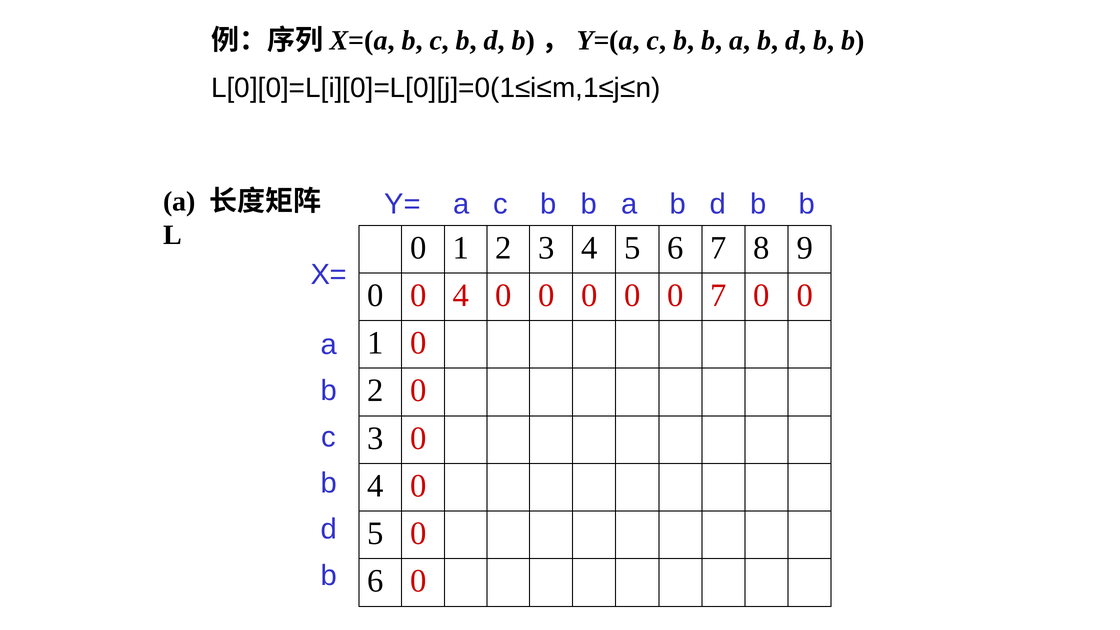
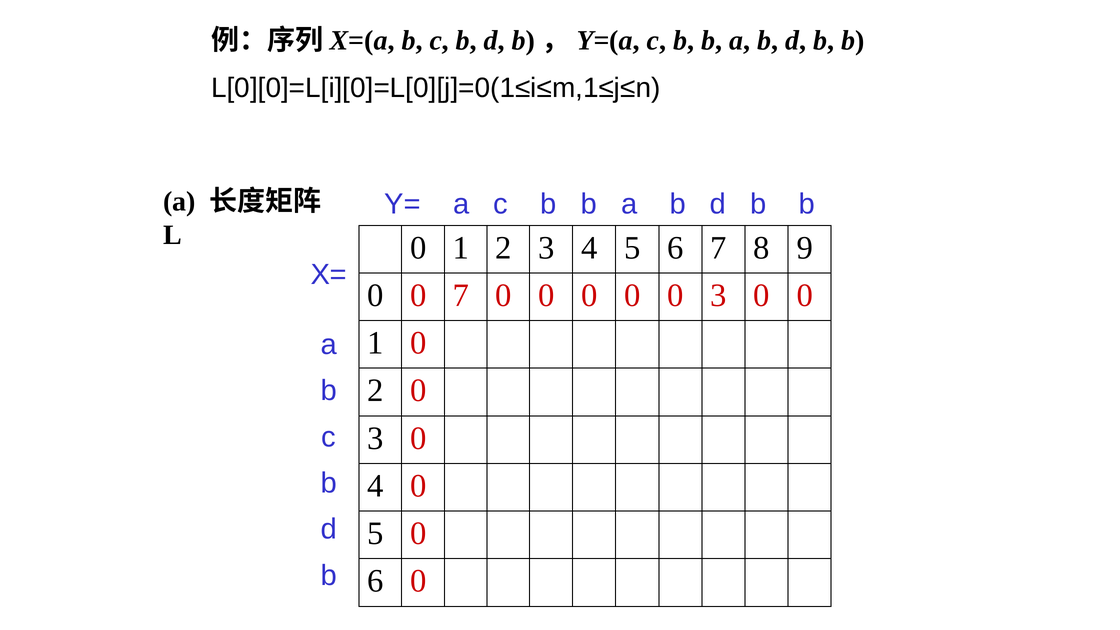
0 0 4: 4 -> 7 (461, 295)
0 0 7: 7 -> 3 (718, 295)
